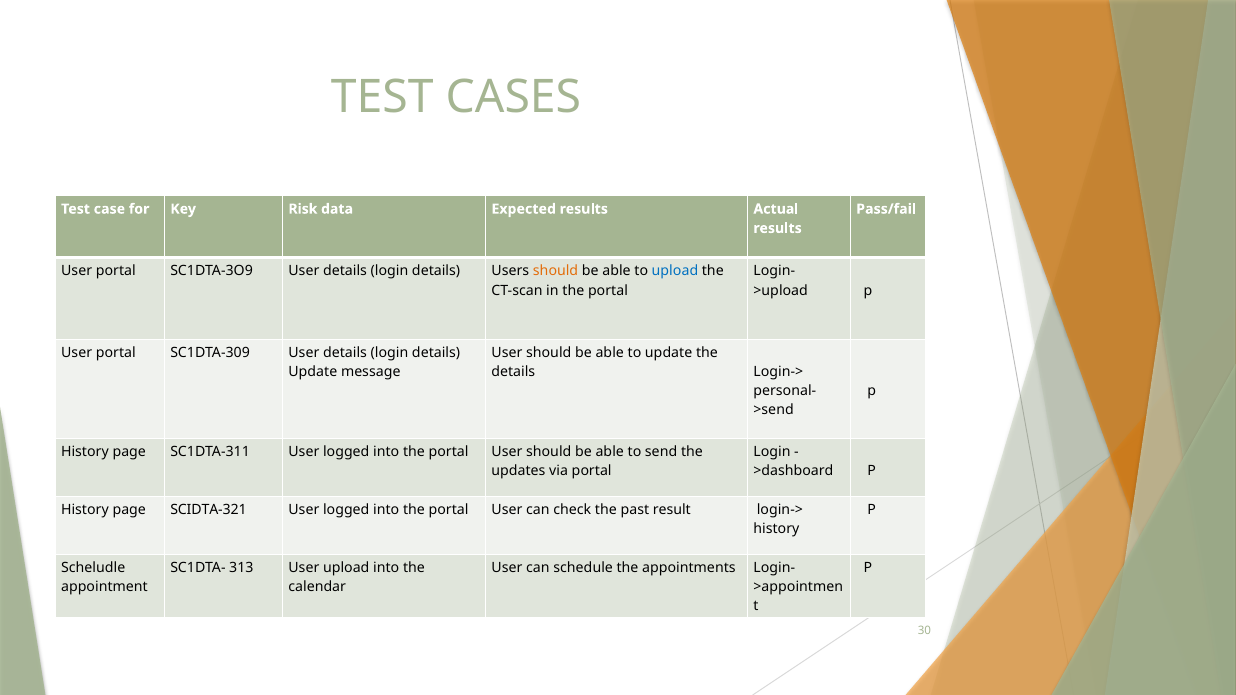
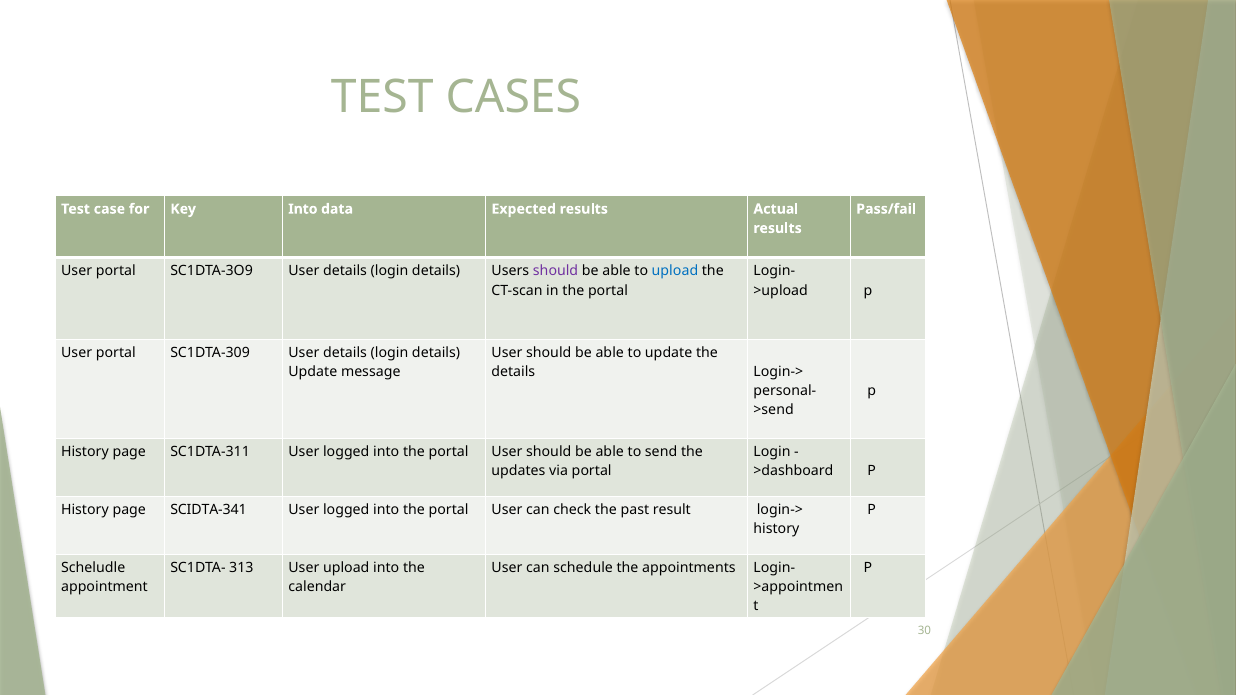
Key Risk: Risk -> Into (303, 209)
should colour: orange -> purple (556, 271)
SCIDTA-321: SCIDTA-321 -> SCIDTA-341 (208, 510)
